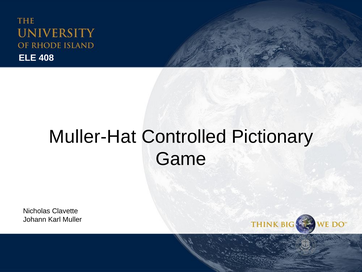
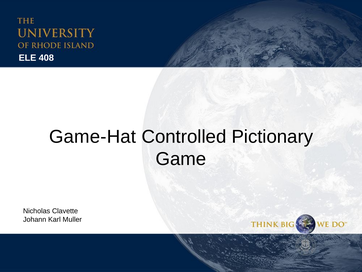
Muller-Hat: Muller-Hat -> Game-Hat (93, 136)
